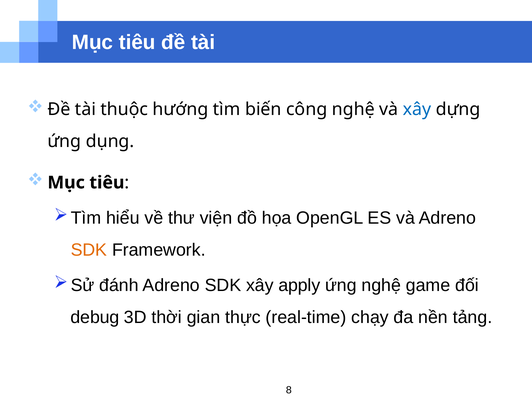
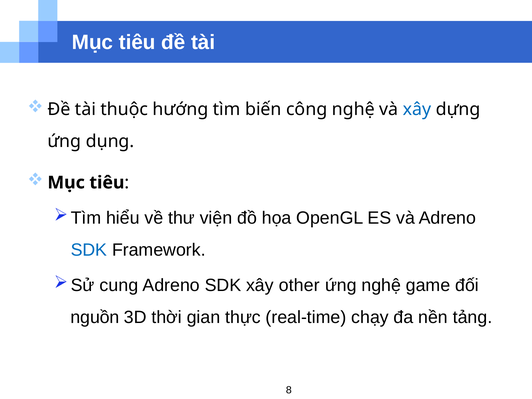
SDK colour: orange -> blue (89, 250)
đánh: đánh -> cung (119, 285)
apply: apply -> other (299, 285)
debug: debug -> nguồn (95, 317)
